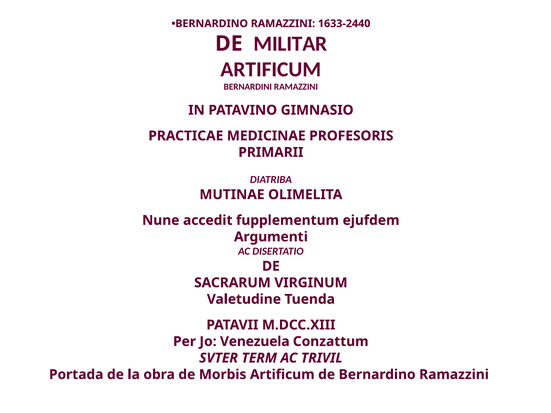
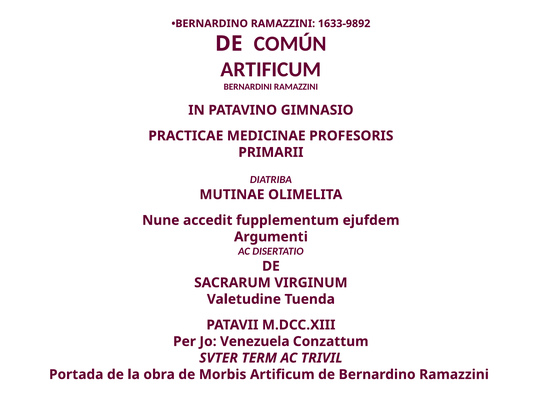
1633-2440: 1633-2440 -> 1633-9892 (344, 24)
MILITAR: MILITAR -> COMÚN (290, 44)
